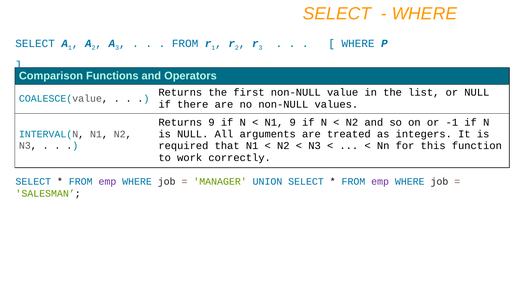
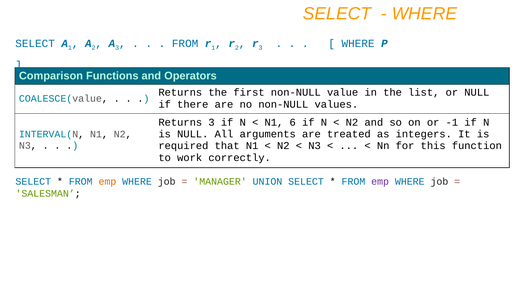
Returns 9: 9 -> 3 (212, 122)
N1 9: 9 -> 6 (293, 122)
emp colour: purple -> orange (107, 181)
